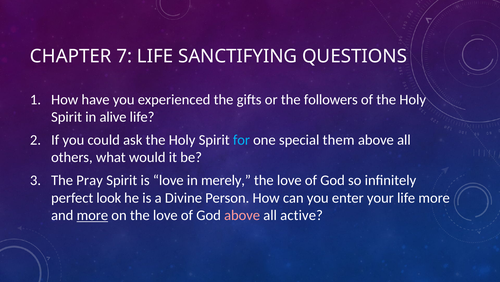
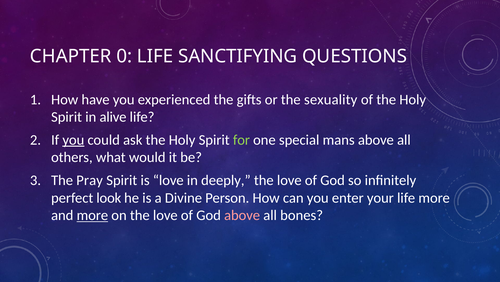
7: 7 -> 0 (124, 56)
followers: followers -> sexuality (331, 99)
you underline: none -> present (73, 140)
for colour: light blue -> light green (241, 140)
them: them -> mans (339, 140)
merely: merely -> deeply (226, 180)
active: active -> bones (302, 215)
